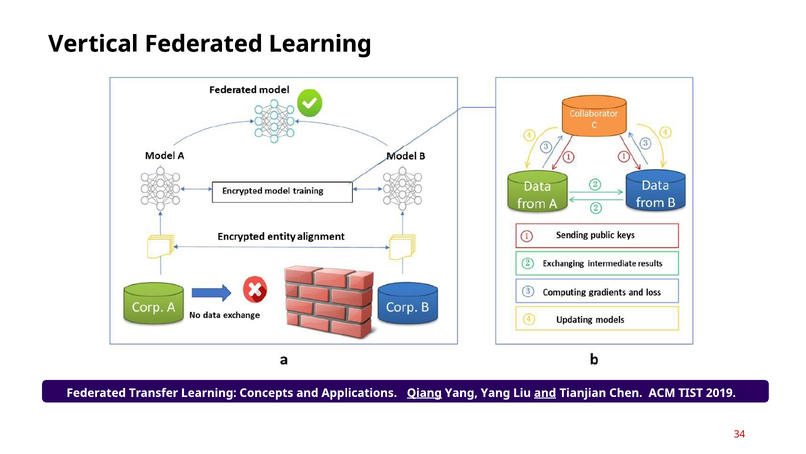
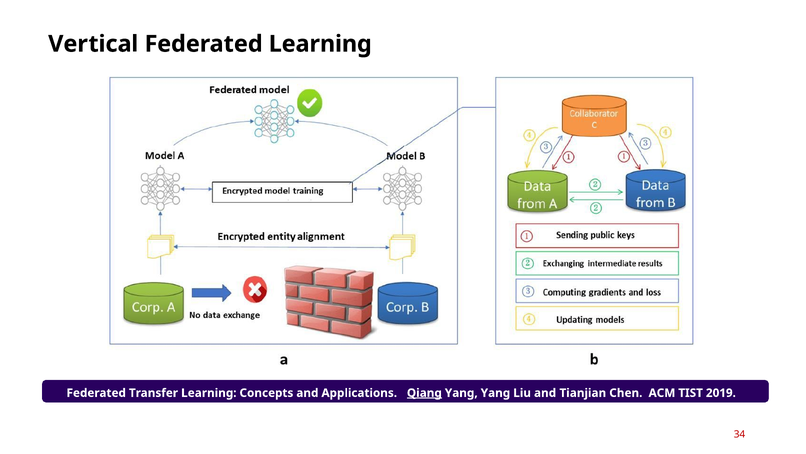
and underline: present -> none (545, 392)
